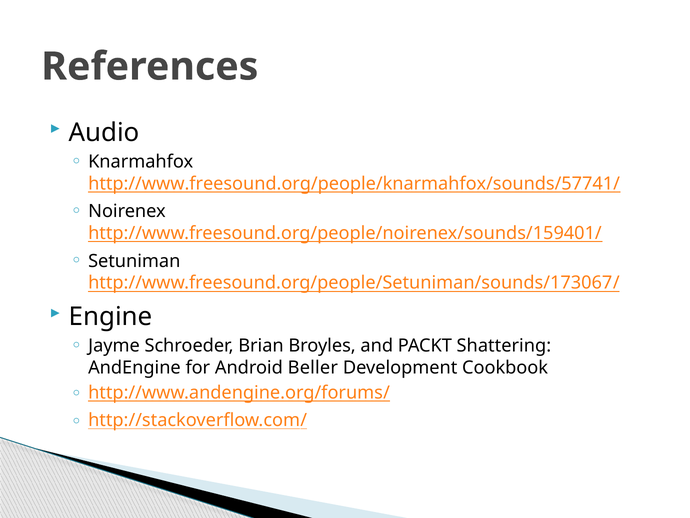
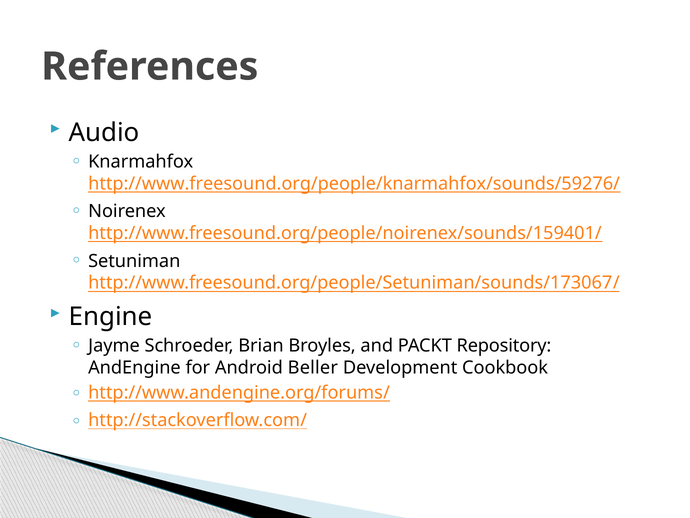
http://www.freesound.org/people/knarmahfox/sounds/57741/: http://www.freesound.org/people/knarmahfox/sounds/57741/ -> http://www.freesound.org/people/knarmahfox/sounds/59276/ (354, 183)
Shattering: Shattering -> Repository (504, 345)
